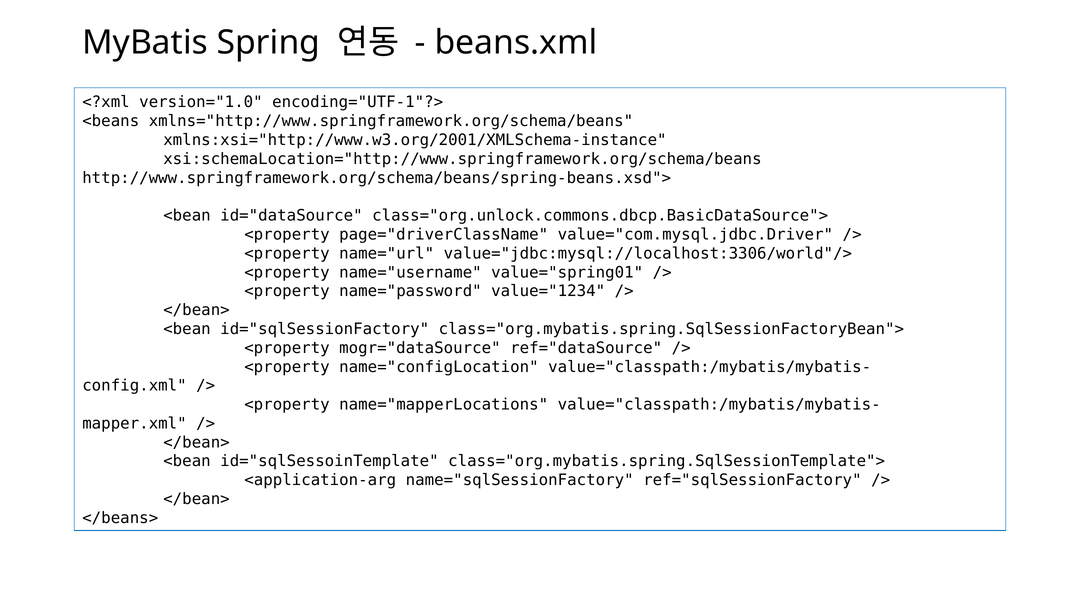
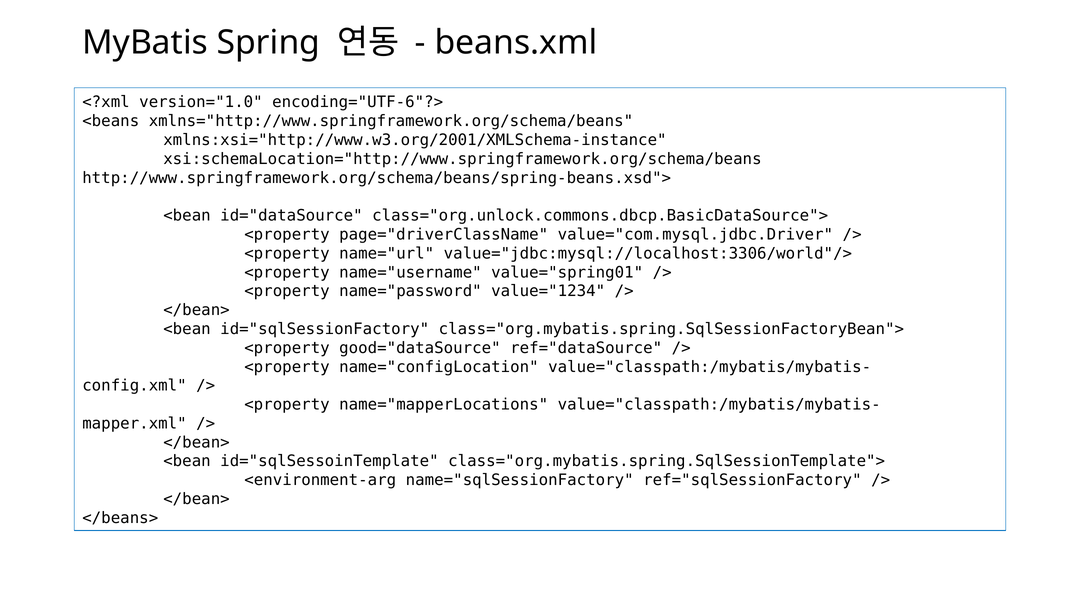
encoding="UTF-1"?>: encoding="UTF-1"?> -> encoding="UTF-6"?> (358, 102)
mogr="dataSource: mogr="dataSource -> good="dataSource (420, 348)
<application-arg: <application-arg -> <environment-arg (320, 481)
